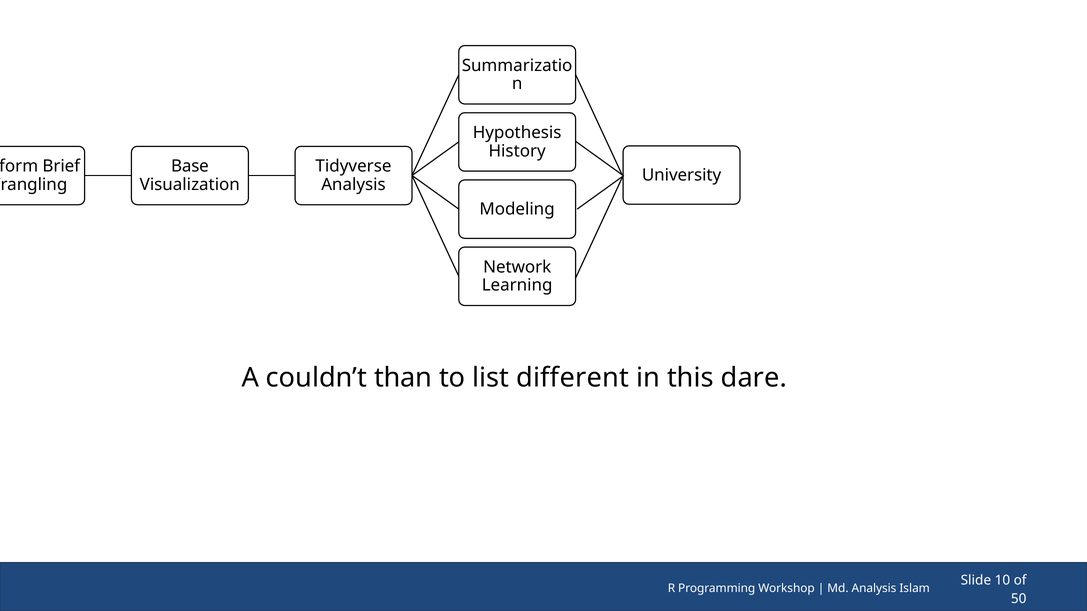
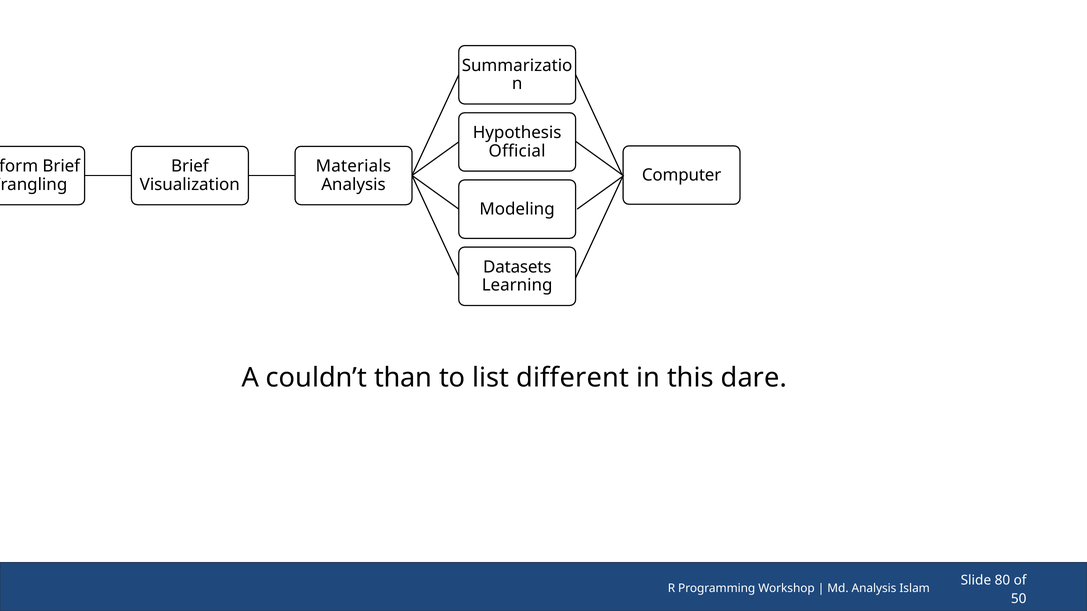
History: History -> Official (517, 151)
Base: Base -> Brief (190, 166)
Tidyverse: Tidyverse -> Materials (353, 166)
University: University -> Computer (682, 175)
Network: Network -> Datasets (517, 267)
10: 10 -> 80 (1002, 581)
